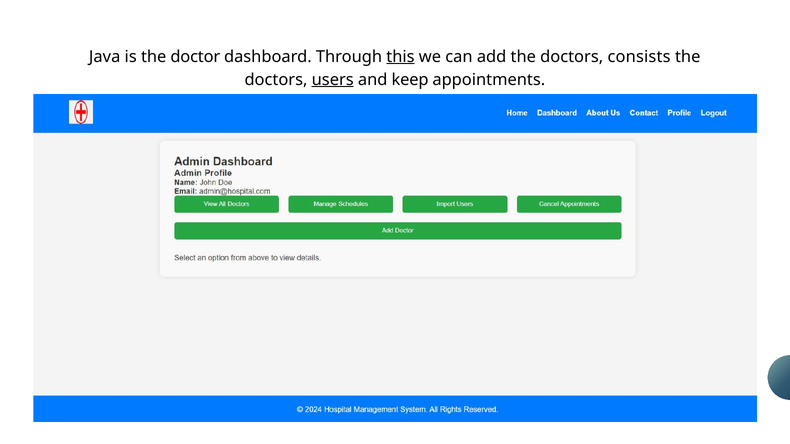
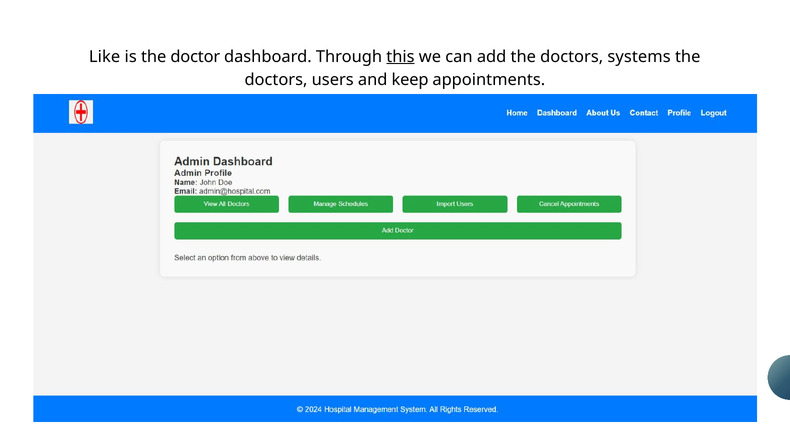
Java: Java -> Like (105, 57)
consists: consists -> systems (639, 57)
users underline: present -> none (333, 80)
